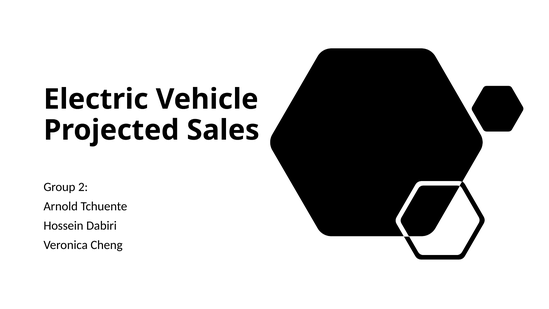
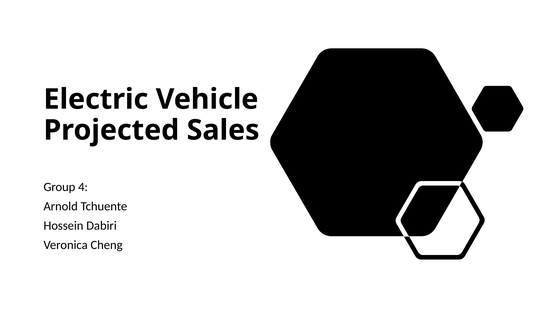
2: 2 -> 4 (83, 187)
